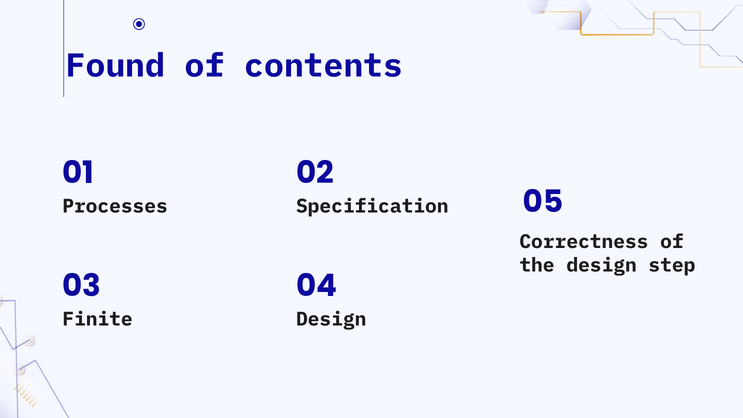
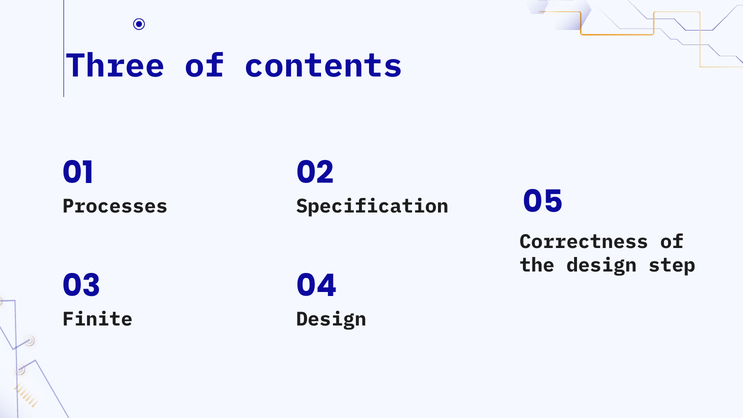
Found: Found -> Three (115, 66)
